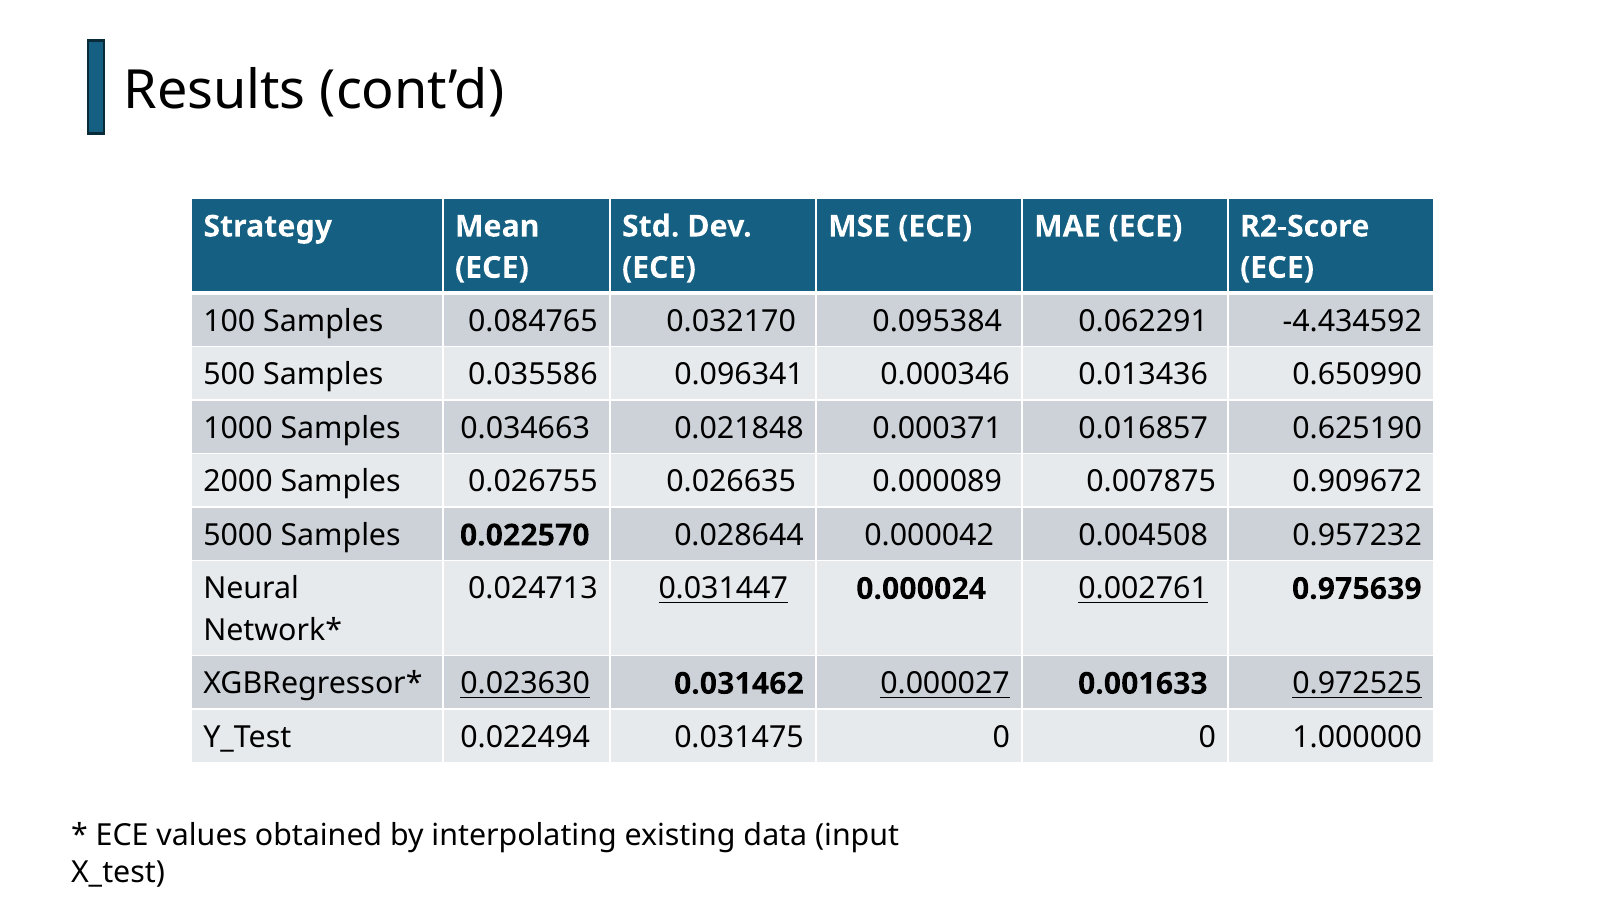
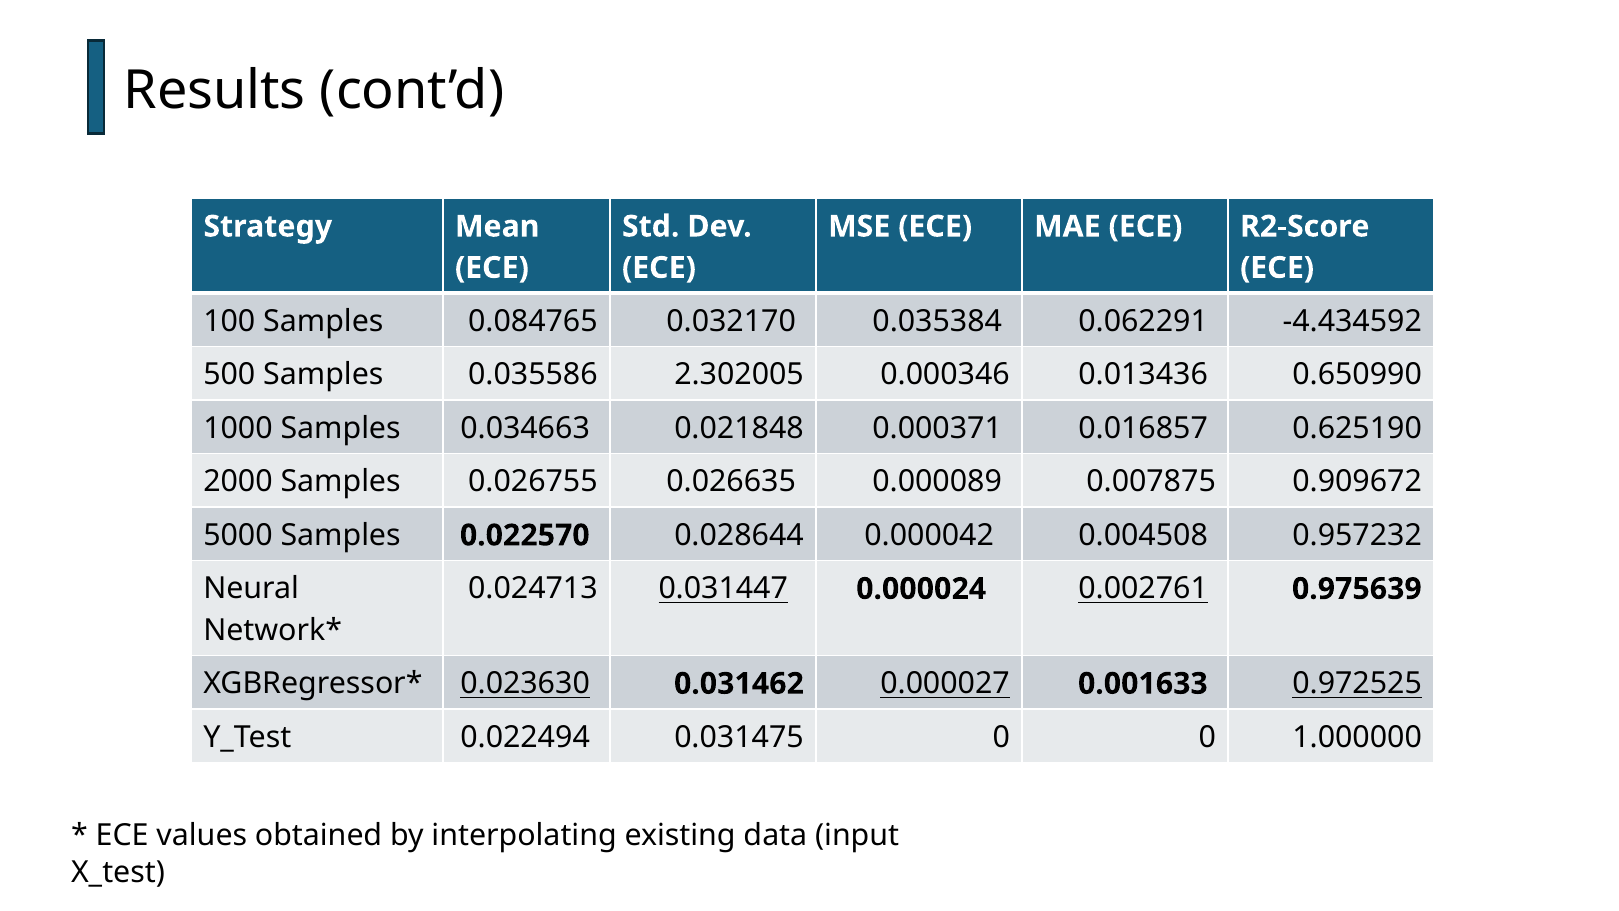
0.095384: 0.095384 -> 0.035384 (937, 321)
0.096341: 0.096341 -> 2.302005 (739, 375)
